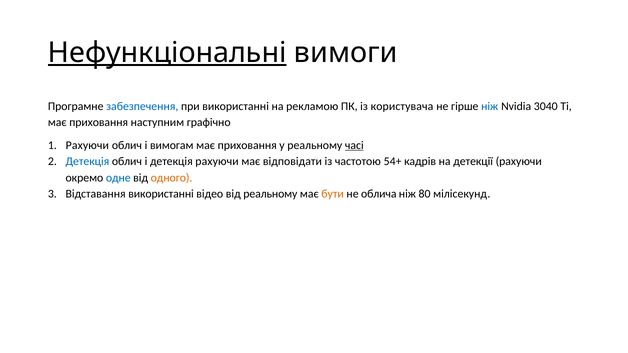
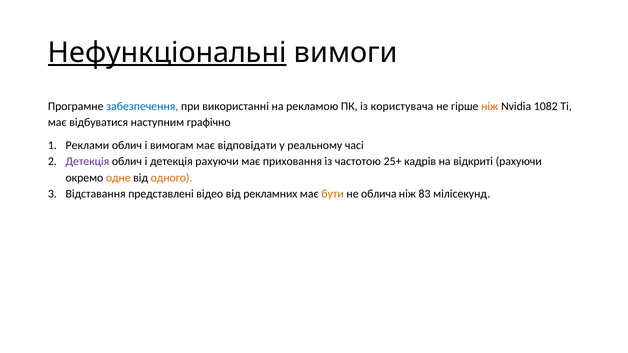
ніж colour: blue -> orange (490, 106)
3040: 3040 -> 1082 (546, 106)
приховання: приховання -> відбуватися (99, 123)
Рахуючи: Рахуючи -> Реклами (87, 145)
приховання: приховання -> відповідати (247, 145)
часі underline: present -> none (354, 145)
Детекція colour: blue -> purple (87, 162)
відповідати: відповідати -> приховання (292, 162)
54+: 54+ -> 25+ (393, 162)
детекції: детекції -> відкриті (473, 162)
одне colour: blue -> orange (118, 178)
Відставання використанні: використанні -> представлені (161, 194)
від реальному: реальному -> рекламних (270, 194)
80: 80 -> 83 (425, 194)
